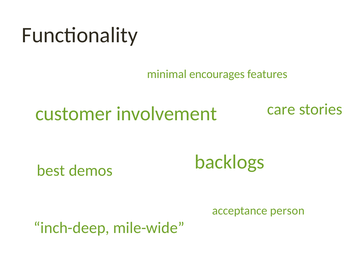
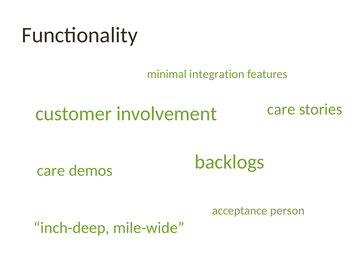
encourages: encourages -> integration (217, 74)
best: best -> care (51, 170)
